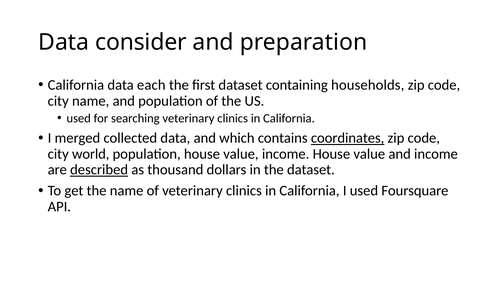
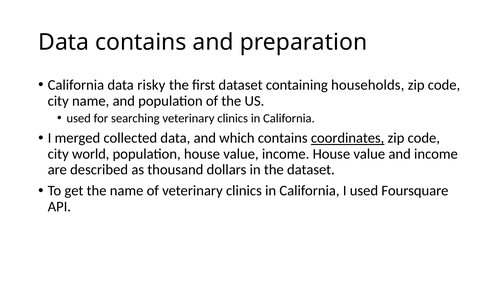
Data consider: consider -> contains (141, 42)
each: each -> risky (151, 85)
described underline: present -> none (99, 169)
